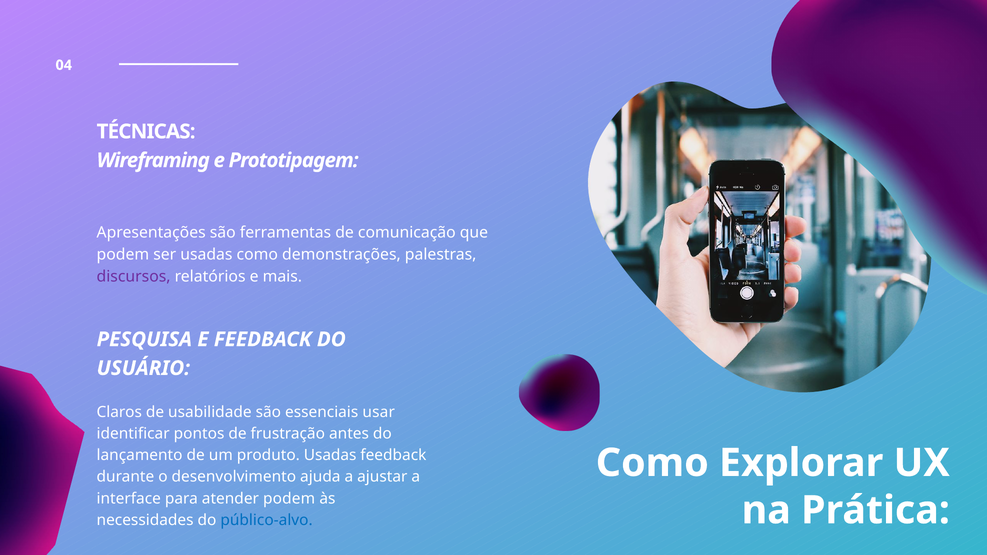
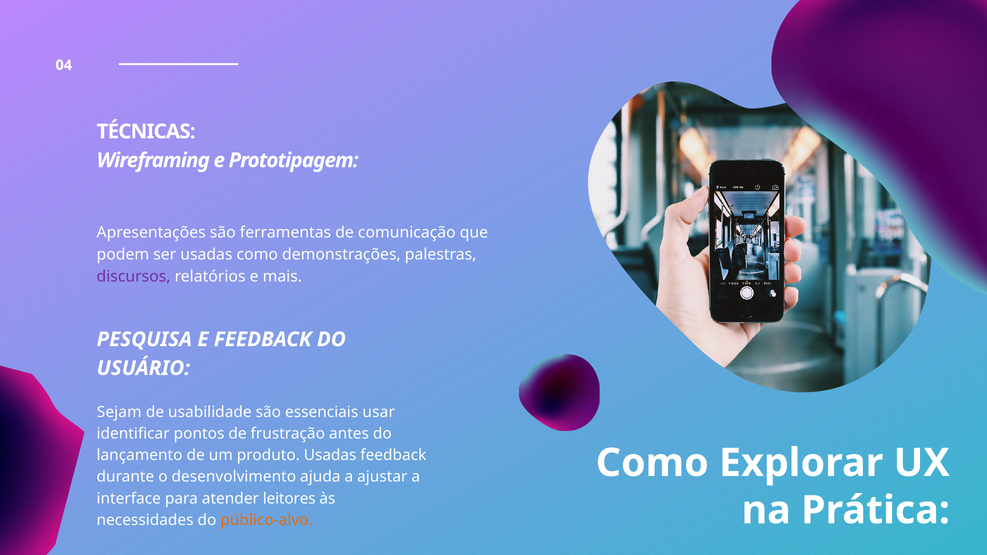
Claros: Claros -> Sejam (119, 412)
atender podem: podem -> leitores (289, 499)
público-alvo colour: blue -> orange (267, 520)
